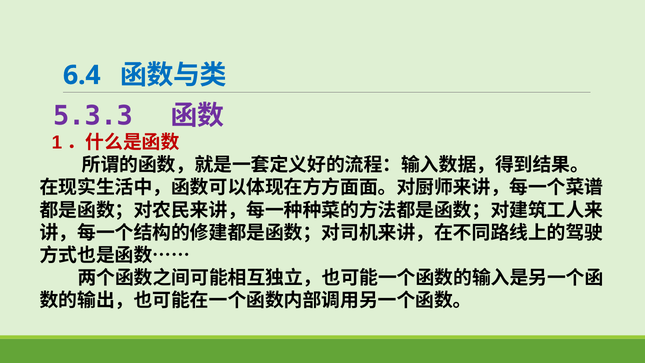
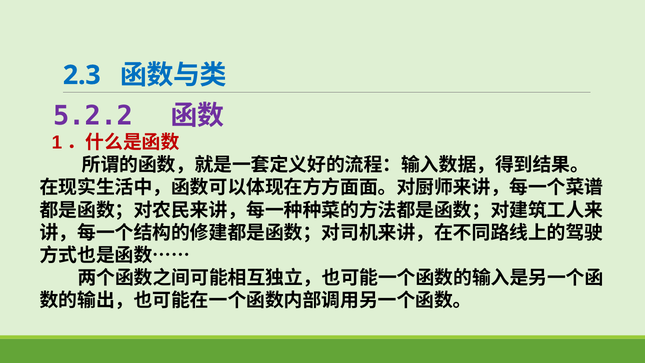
6.4: 6.4 -> 2.3 (82, 75)
5.3.3: 5.3.3 -> 5.2.2 (93, 116)
